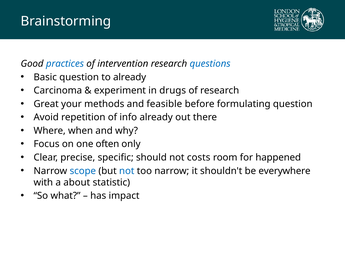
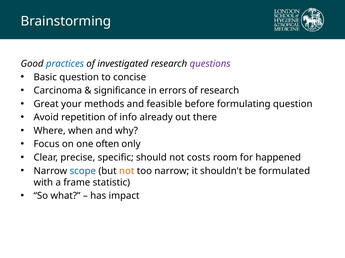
intervention: intervention -> investigated (123, 64)
questions colour: blue -> purple (210, 64)
to already: already -> concise (130, 77)
experiment: experiment -> significance (120, 91)
drugs: drugs -> errors (173, 91)
not colour: blue -> orange (127, 171)
everywhere: everywhere -> formulated (284, 171)
about: about -> frame (77, 183)
